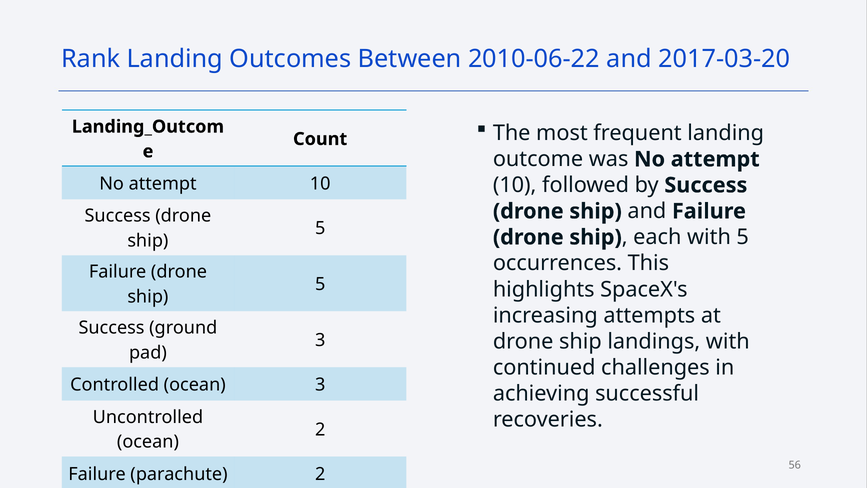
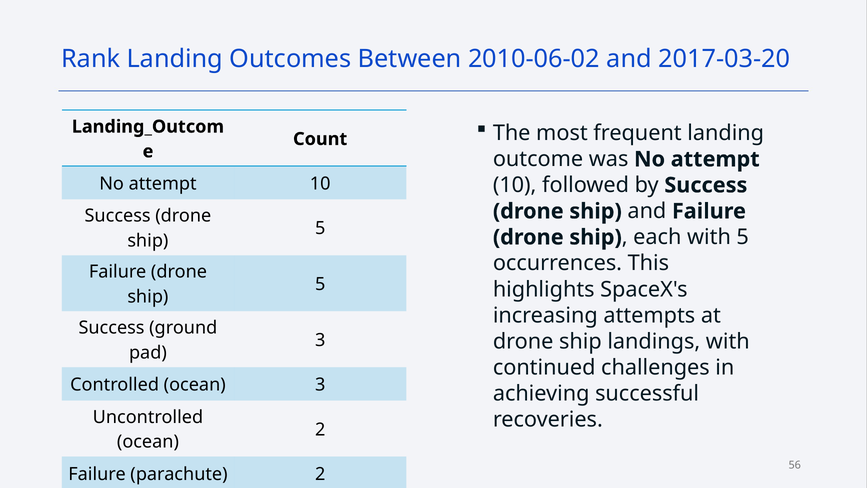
2010-06-22: 2010-06-22 -> 2010-06-02 (534, 59)
